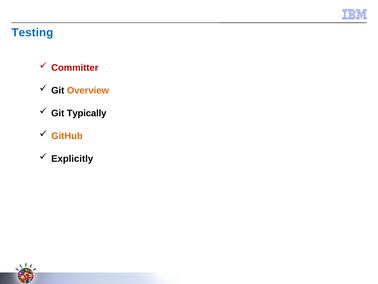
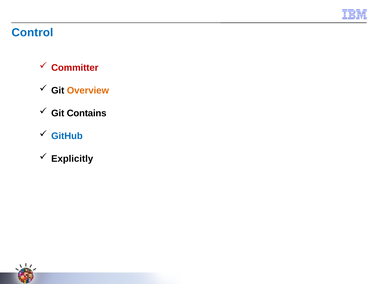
Testing: Testing -> Control (32, 33)
Typically: Typically -> Contains (87, 113)
GitHub colour: orange -> blue (67, 136)
